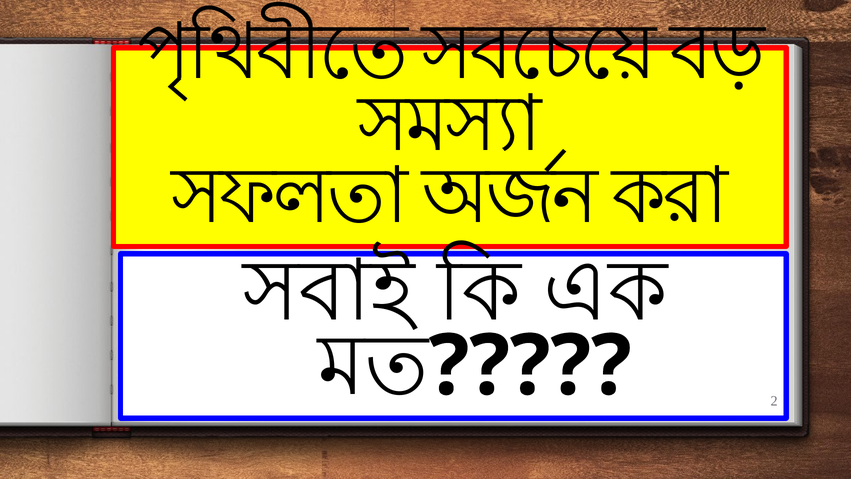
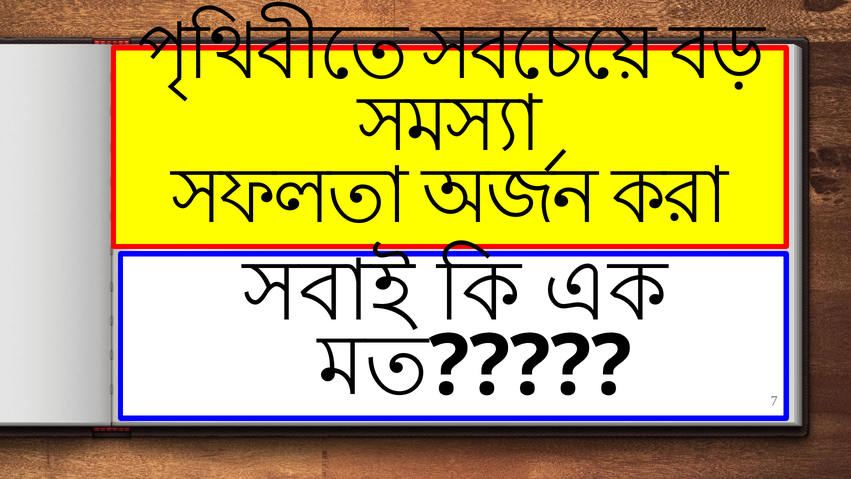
2: 2 -> 7 (774, 401)
